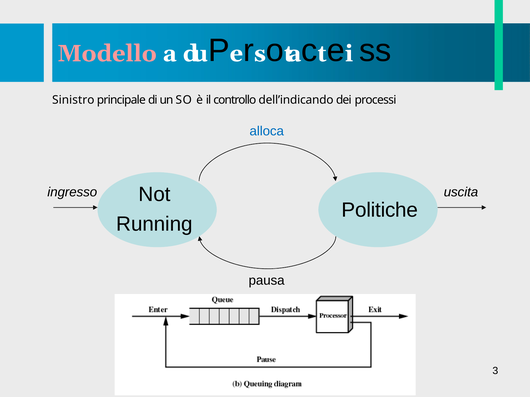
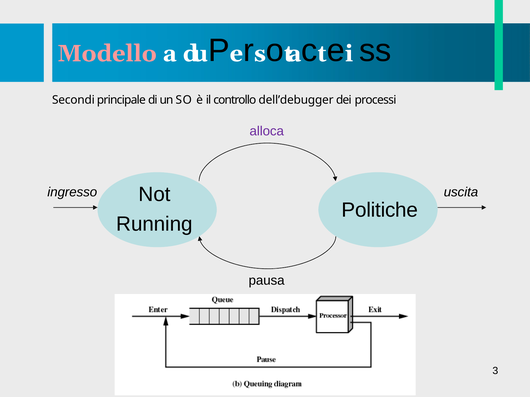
Sinistro: Sinistro -> Secondi (73, 100)
dell’indicando: dell’indicando -> dell’debugger (296, 100)
alloca colour: blue -> purple (267, 131)
